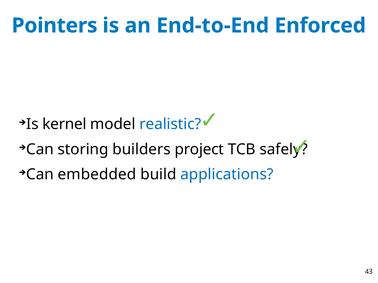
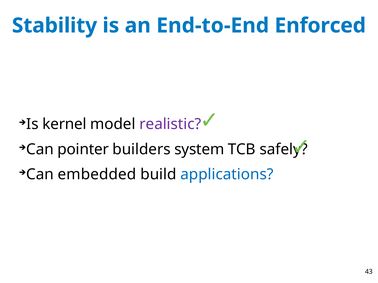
Pointers: Pointers -> Stability (55, 26)
realistic colour: blue -> purple (170, 124)
storing: storing -> pointer (83, 150)
project: project -> system (199, 150)
